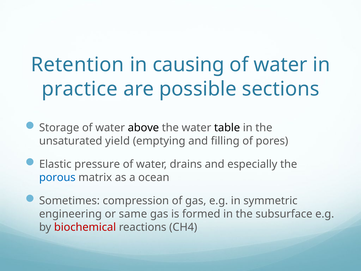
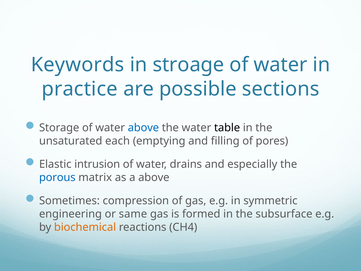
Retention: Retention -> Keywords (78, 65)
causing: causing -> stroage (188, 65)
above colour: black -> blue (143, 128)
yield: yield -> each (118, 141)
pressure: pressure -> intrusion (97, 164)
a ocean: ocean -> above (154, 177)
biochemical colour: red -> orange (85, 227)
